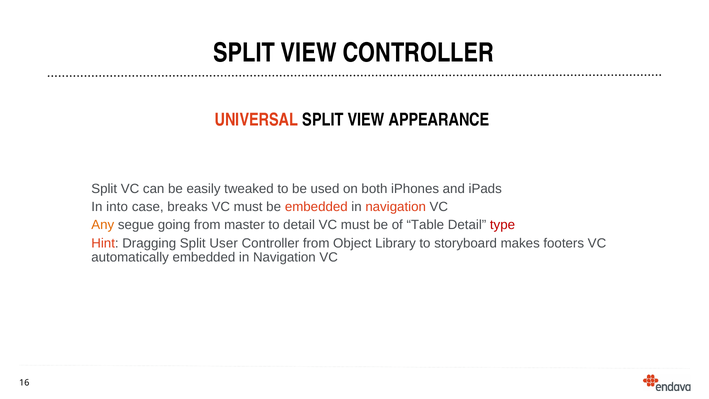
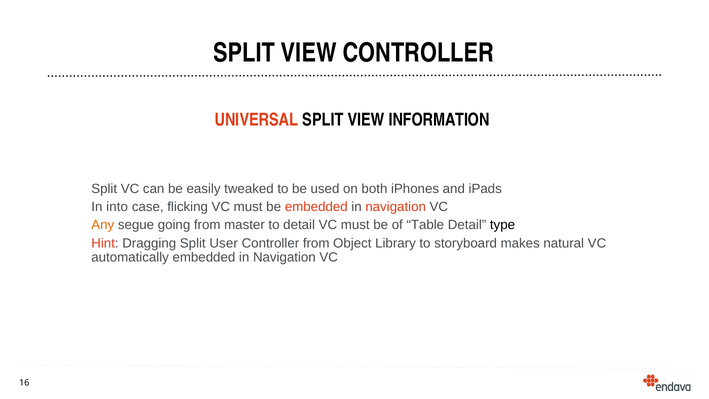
APPEARANCE: APPEARANCE -> INFORMATION (439, 120)
breaks: breaks -> flicking (188, 207)
type colour: red -> black (502, 225)
footers: footers -> natural (564, 243)
